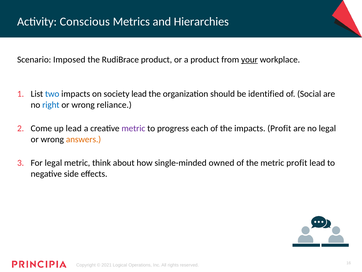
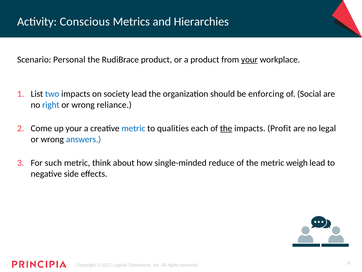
Imposed: Imposed -> Personal (69, 59)
identified: identified -> enforcing (266, 94)
up lead: lead -> your (74, 128)
metric colour: purple -> blue (133, 128)
progress: progress -> qualities (173, 128)
the underline: none -> present (226, 128)
answers colour: orange -> blue (83, 139)
For legal: legal -> such (53, 163)
owned: owned -> reduce (222, 163)
metric profit: profit -> weigh (297, 163)
